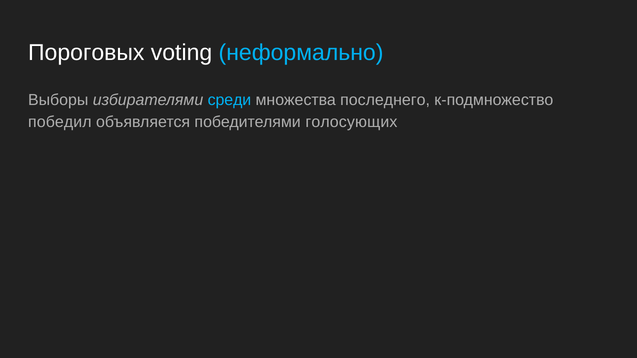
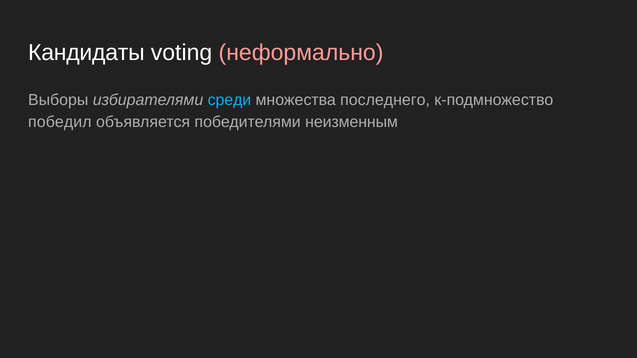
Пороговых: Пороговых -> Кандидаты (86, 53)
неформально colour: light blue -> pink (301, 53)
голосующих: голосующих -> неизменным (352, 122)
